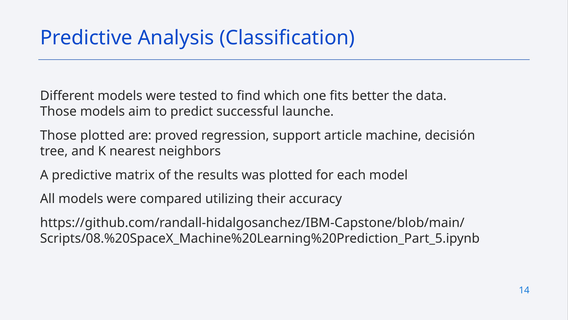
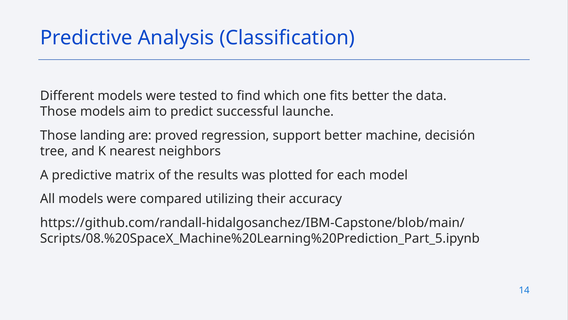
Those plotted: plotted -> landing (103, 135)
support article: article -> better (343, 135)
